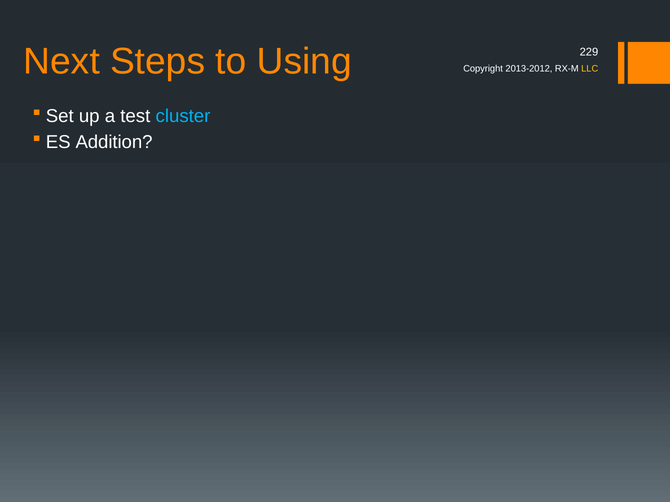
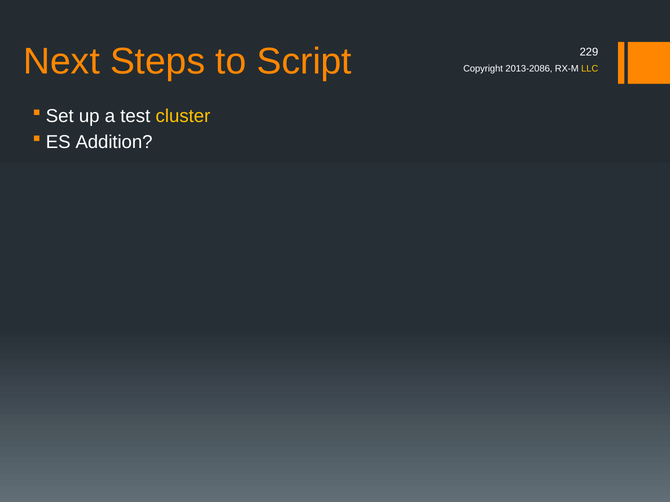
Using: Using -> Script (304, 62)
2013-2012: 2013-2012 -> 2013-2086 (529, 69)
cluster colour: light blue -> yellow (183, 116)
